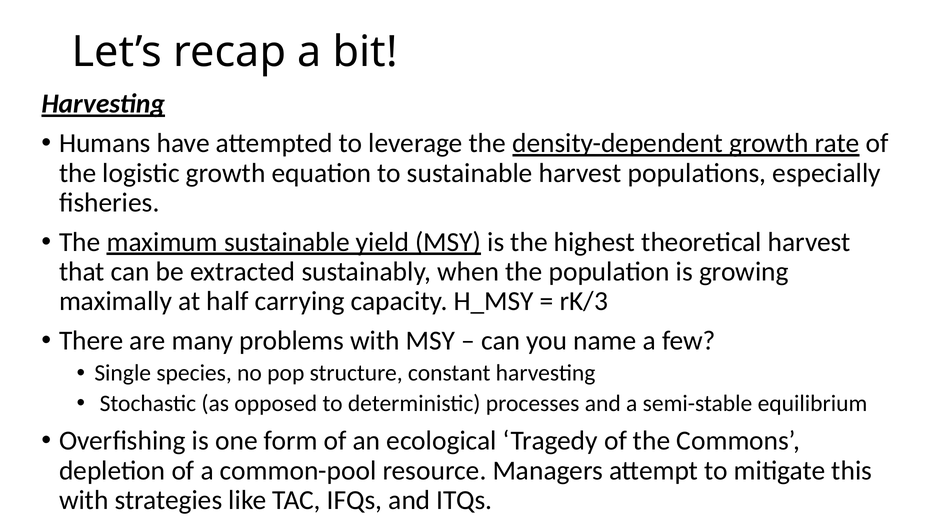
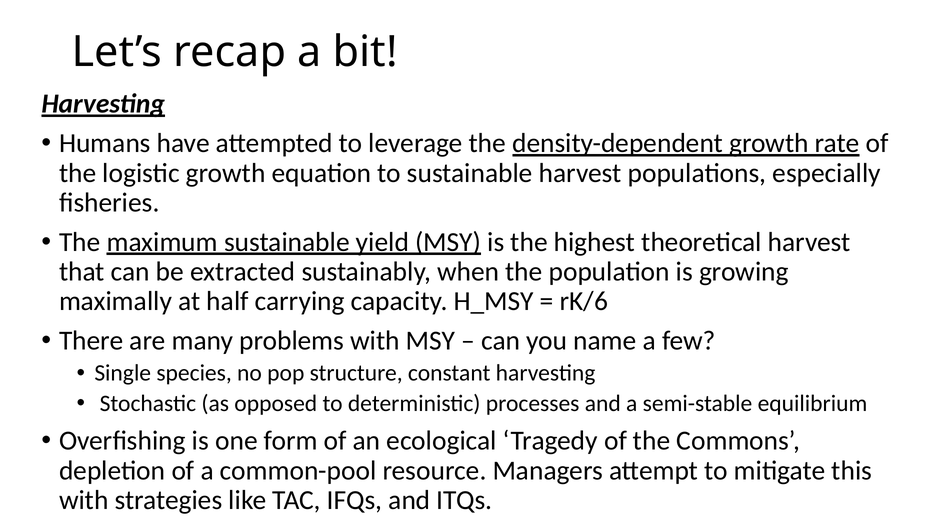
rK/3: rK/3 -> rK/6 (584, 301)
